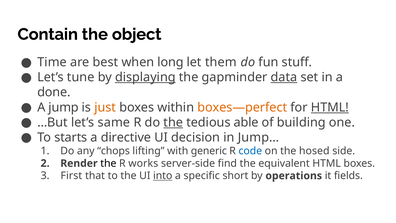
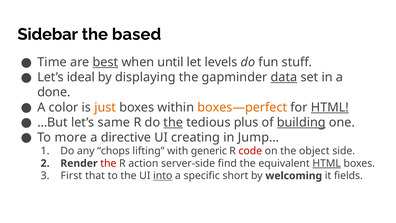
Contain: Contain -> Sidebar (48, 34)
object: object -> based (137, 34)
best underline: none -> present (105, 62)
long: long -> until (170, 62)
them: them -> levels (221, 62)
tune: tune -> ideal (81, 77)
displaying underline: present -> none (145, 77)
jump: jump -> color (64, 107)
able: able -> plus (246, 122)
building underline: none -> present (301, 122)
starts: starts -> more (71, 137)
decision: decision -> creating (196, 137)
code colour: blue -> red (250, 151)
hosed: hosed -> object (314, 151)
the colour: black -> red (108, 163)
works: works -> action (143, 163)
HTML underline: none -> present (327, 163)
operations: operations -> welcoming (294, 176)
